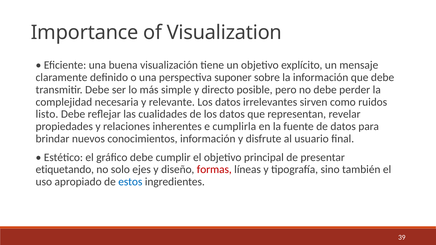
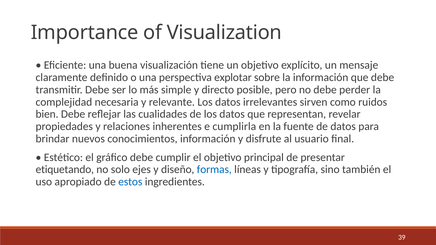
suponer: suponer -> explotar (233, 78)
listo: listo -> bien (47, 114)
formas colour: red -> blue (214, 170)
